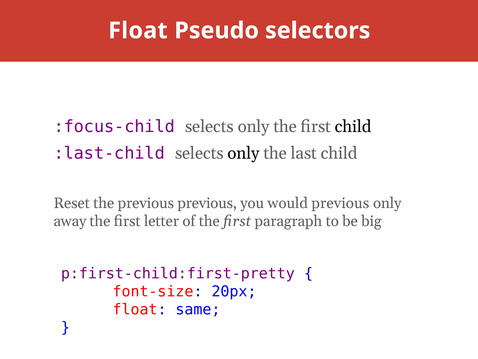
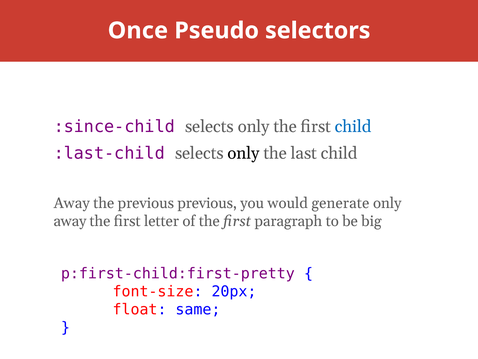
Float: Float -> Once (138, 31)
:focus-child: :focus-child -> :since-child (114, 127)
child colour: black -> blue (353, 127)
Reset: Reset -> Away (72, 203)
would previous: previous -> generate (340, 203)
